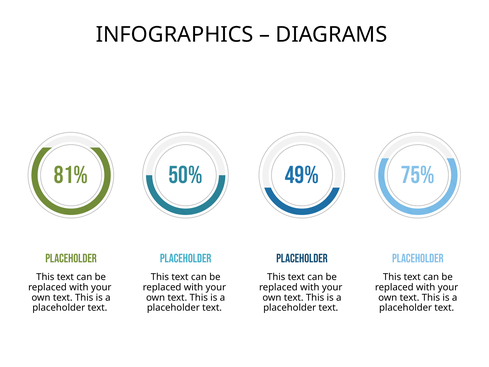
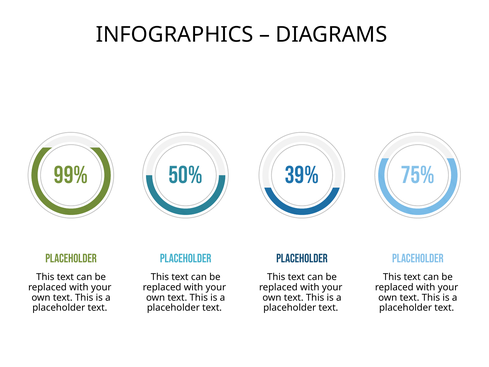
81%: 81% -> 99% (71, 175)
49%: 49% -> 39% (302, 175)
